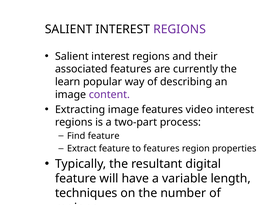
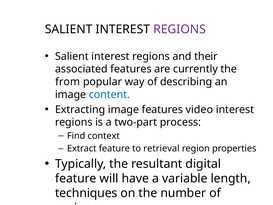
learn: learn -> from (68, 82)
content colour: purple -> blue (109, 94)
Find feature: feature -> context (104, 136)
to features: features -> retrieval (161, 148)
